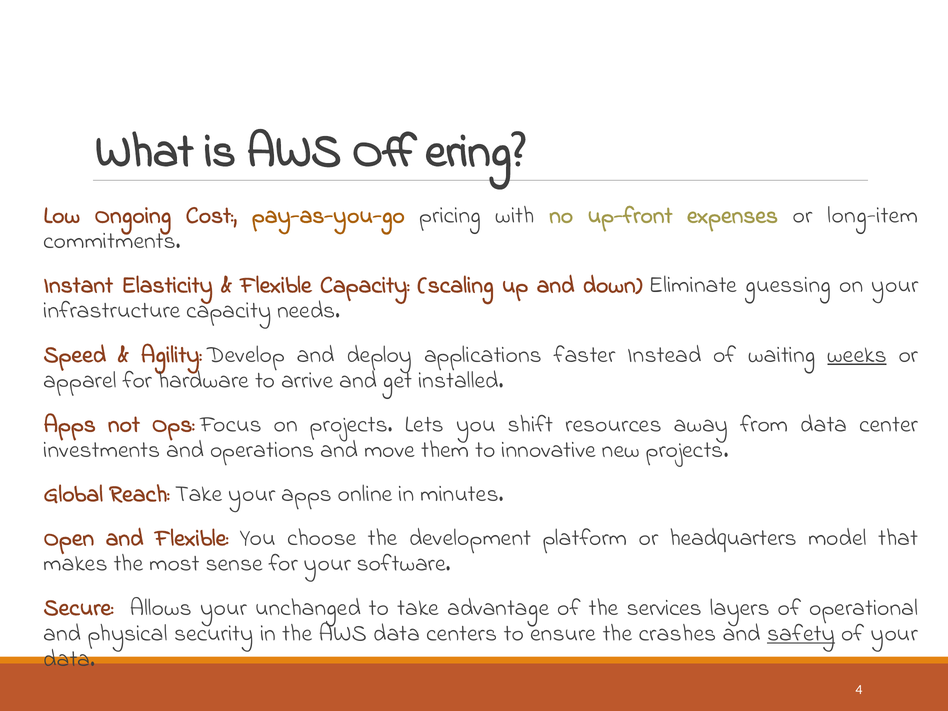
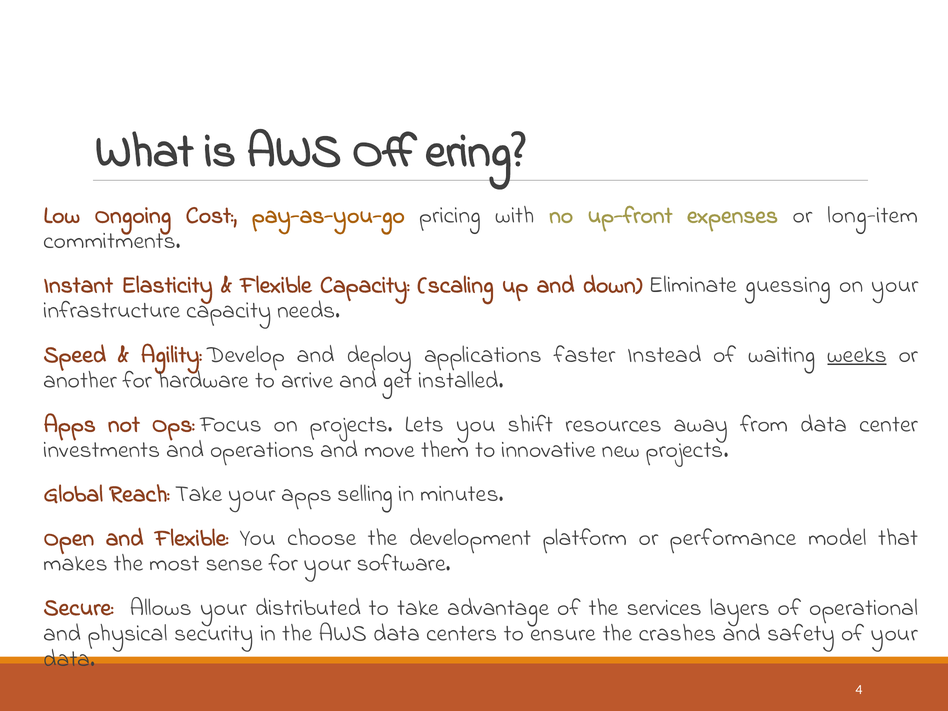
apparel: apparel -> another (80, 380)
online: online -> selling (365, 493)
headquarters: headquarters -> performance (733, 538)
unchanged: unchanged -> distributed (308, 607)
safety underline: present -> none (801, 633)
